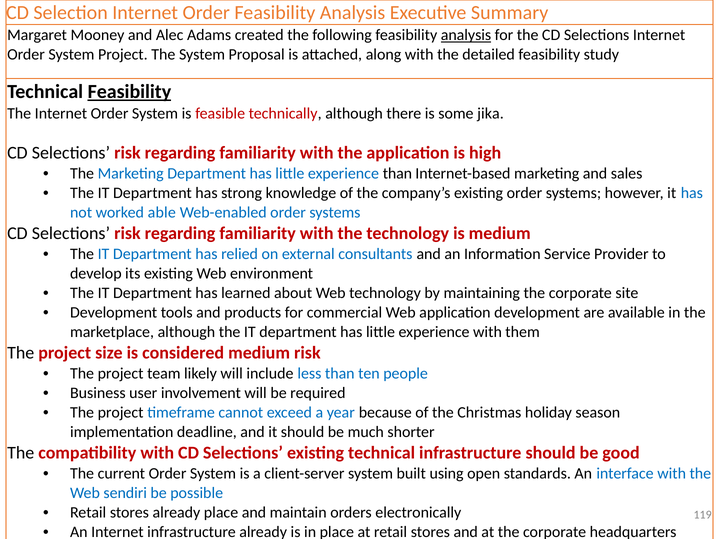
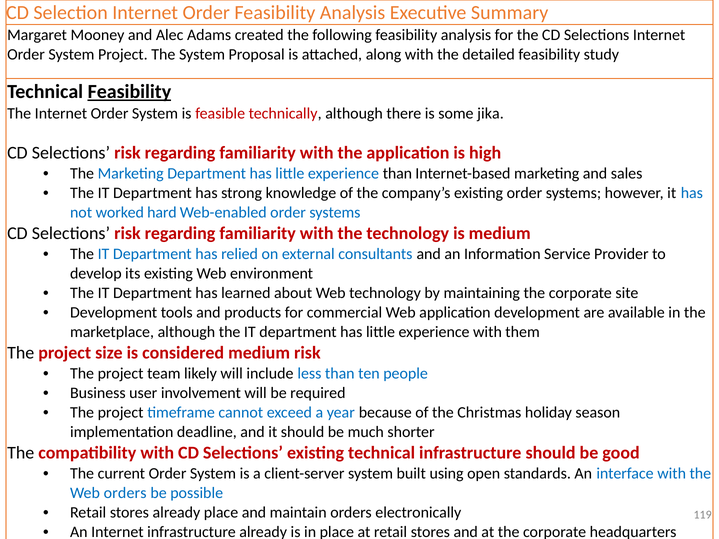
analysis underline: present -> none (466, 35)
able: able -> hard (162, 212)
Web sendiri: sendiri -> orders (125, 493)
